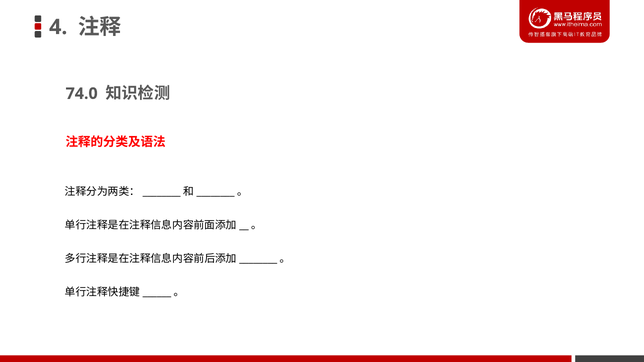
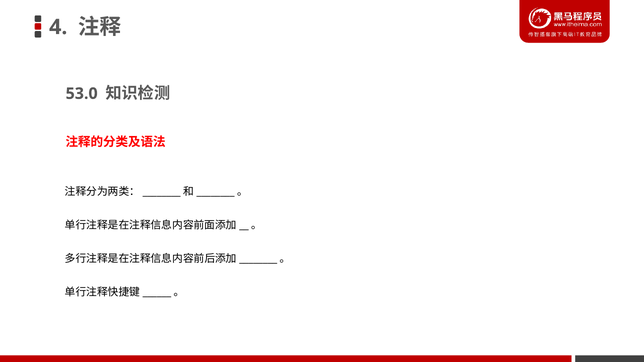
74.0: 74.0 -> 53.0 (82, 94)
